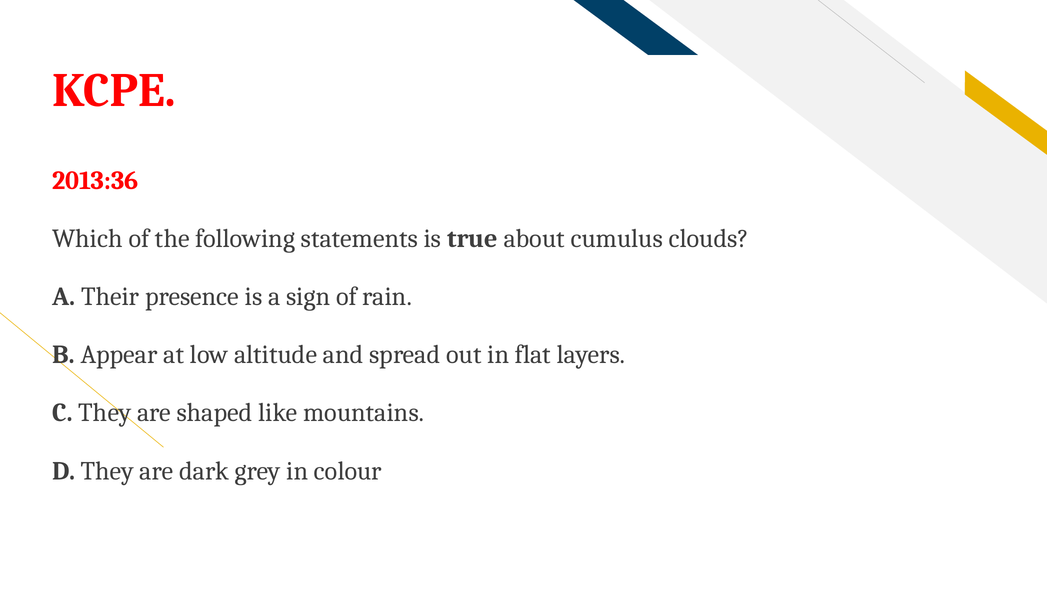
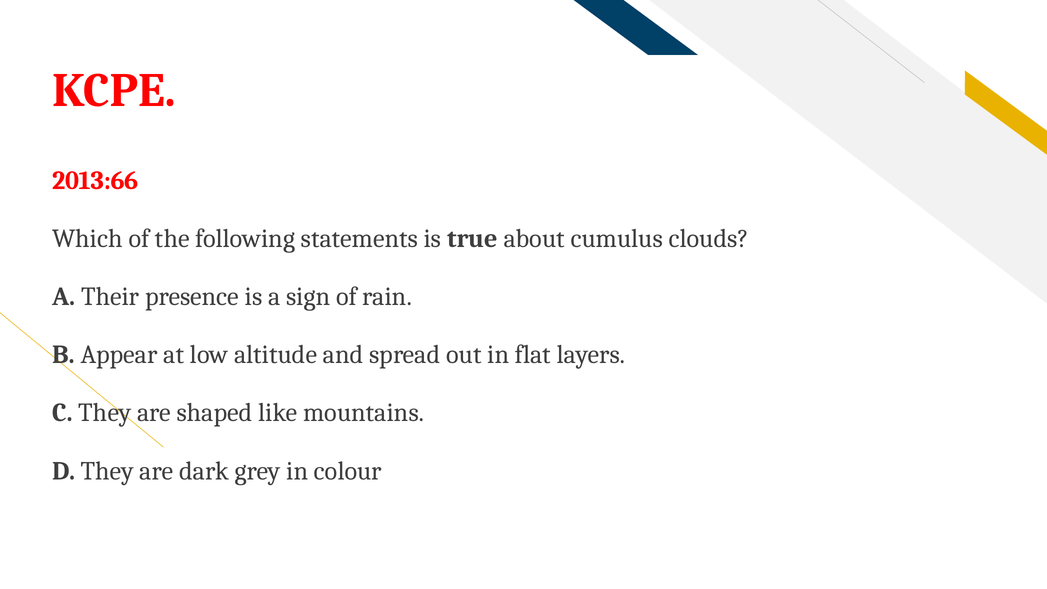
2013:36: 2013:36 -> 2013:66 (95, 181)
